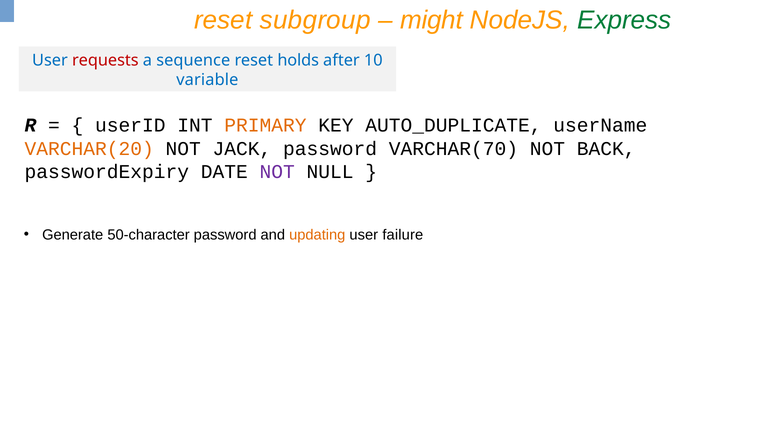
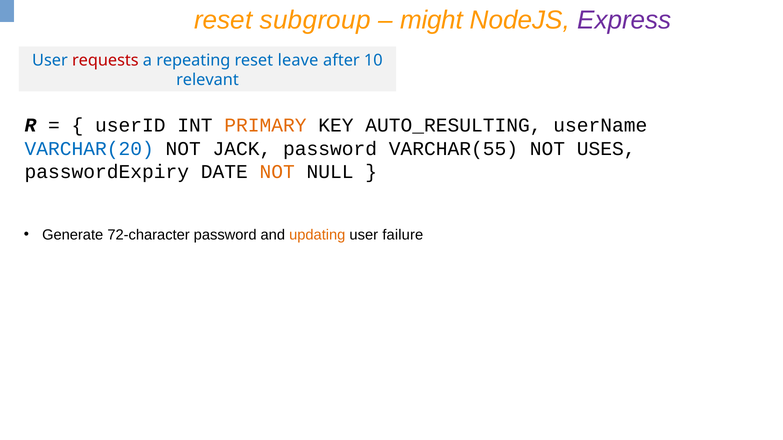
Express colour: green -> purple (624, 20)
sequence: sequence -> repeating (193, 60)
holds: holds -> leave (298, 60)
variable: variable -> relevant (207, 80)
AUTO_DUPLICATE: AUTO_DUPLICATE -> AUTO_RESULTING (453, 125)
VARCHAR(20 colour: orange -> blue (89, 149)
VARCHAR(70: VARCHAR(70 -> VARCHAR(55 (453, 149)
BACK: BACK -> USES (606, 149)
NOT colour: purple -> orange (277, 172)
50-character: 50-character -> 72-character (149, 235)
